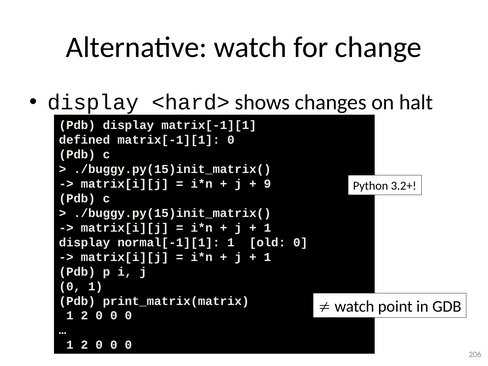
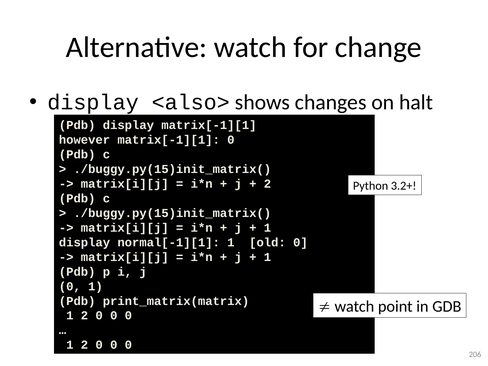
<hard>: <hard> -> <also> (191, 102)
defined: defined -> however (84, 140)
9: 9 -> 2 (267, 184)
